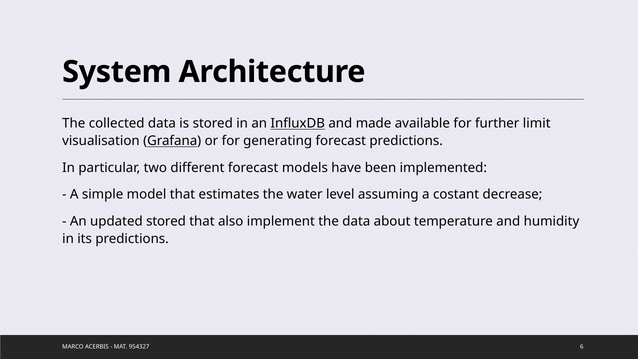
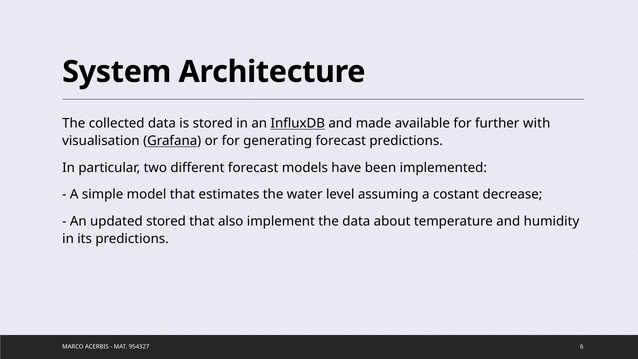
limit: limit -> with (537, 123)
